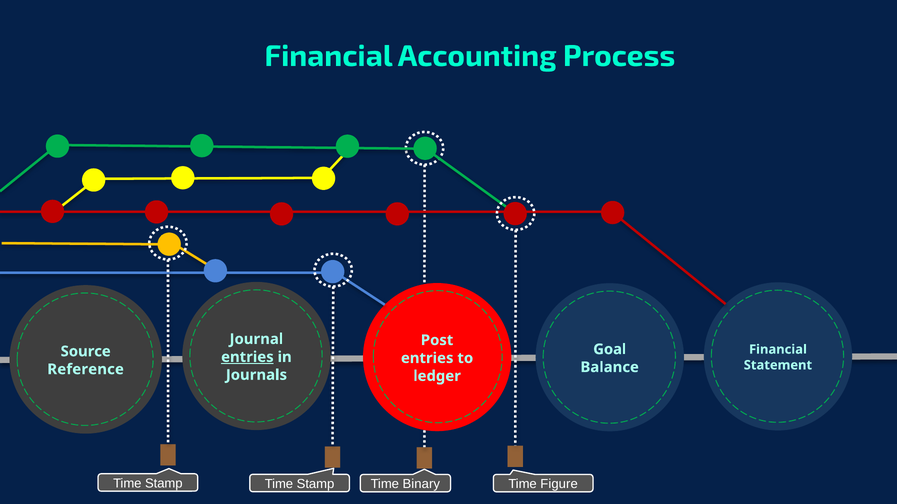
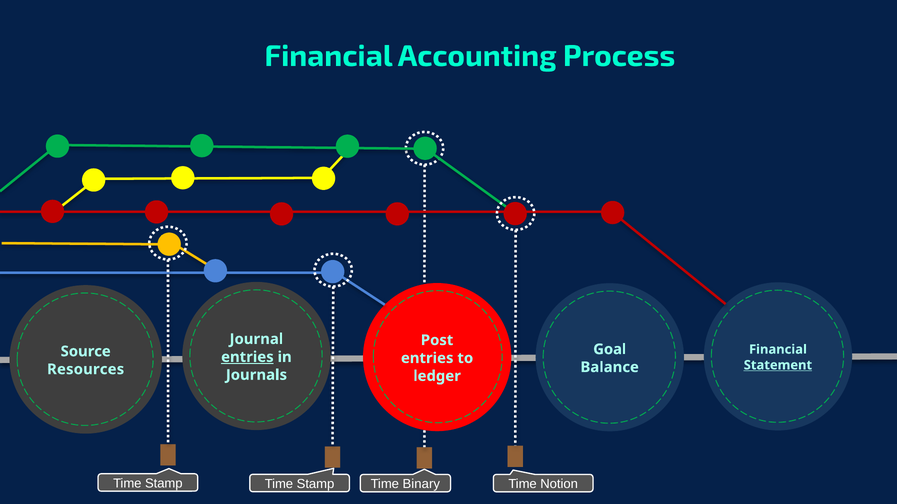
Statement underline: none -> present (778, 366)
Reference: Reference -> Resources (86, 370)
Figure: Figure -> Notion (559, 485)
